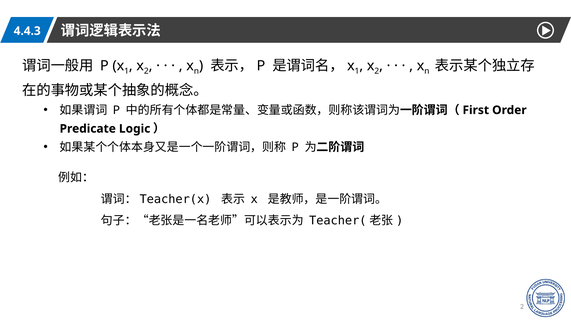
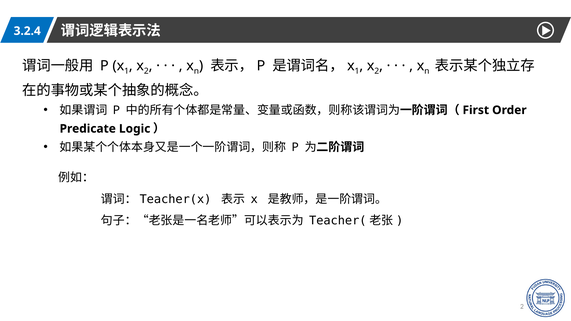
4.4.3: 4.4.3 -> 3.2.4 (27, 31)
